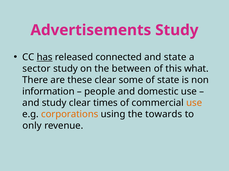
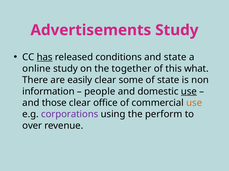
connected: connected -> conditions (119, 57)
sector: sector -> online (36, 69)
between: between -> together (131, 69)
these: these -> easily (80, 80)
use underline: none -> present (189, 92)
and study: study -> those (54, 103)
times: times -> office (105, 103)
corporations colour: orange -> purple (70, 115)
towards: towards -> perform (164, 115)
only: only -> over (32, 126)
